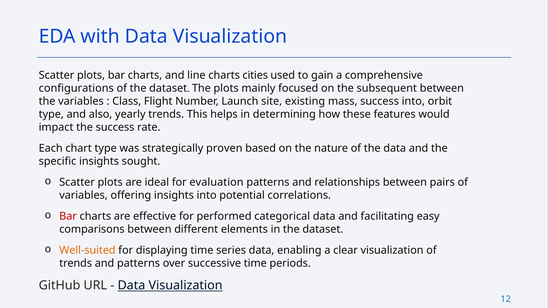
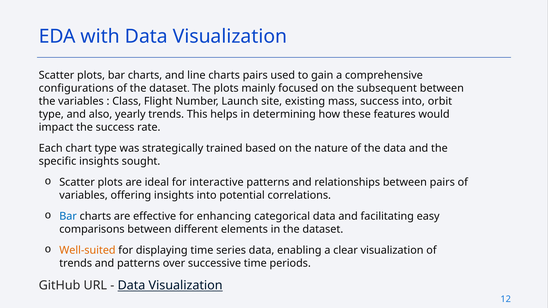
charts cities: cities -> pairs (255, 75)
proven: proven -> trained (224, 148)
evaluation: evaluation -> interactive (217, 182)
Bar colour: red -> blue (68, 216)
performed: performed -> enhancing (224, 216)
